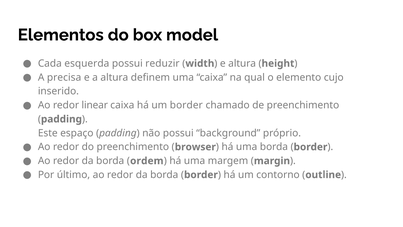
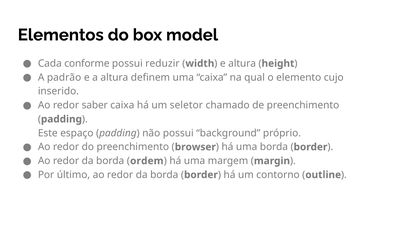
esquerda: esquerda -> conforme (87, 63)
precisa: precisa -> padrão (64, 77)
linear: linear -> saber (95, 105)
um border: border -> seletor (186, 105)
